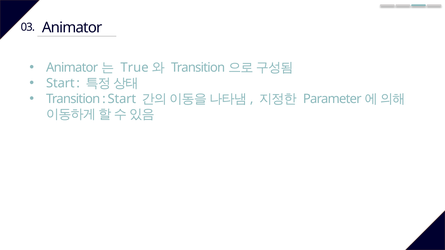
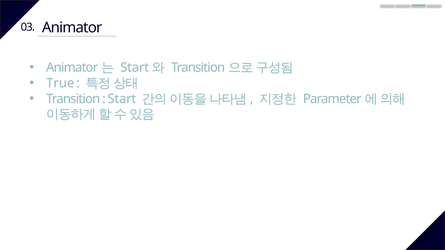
True: True -> Start (135, 68)
Start: Start -> True (60, 83)
